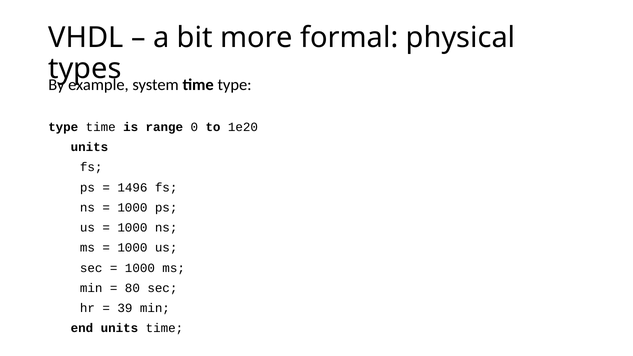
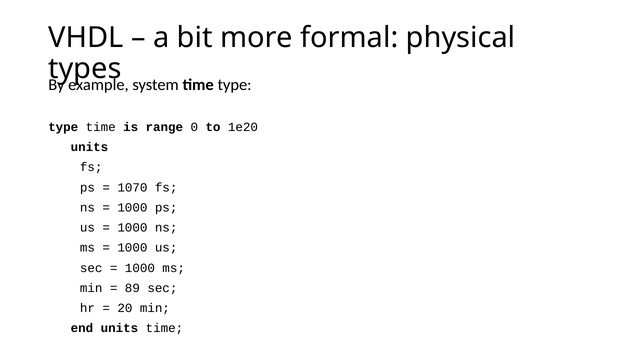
1496: 1496 -> 1070 (132, 187)
80: 80 -> 89 (132, 288)
39: 39 -> 20 (125, 308)
